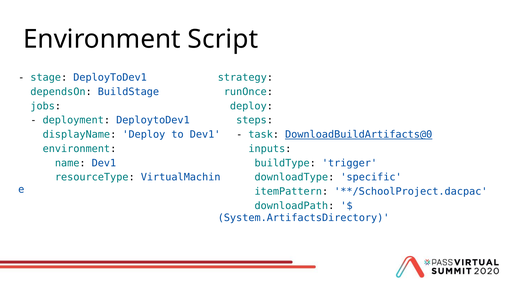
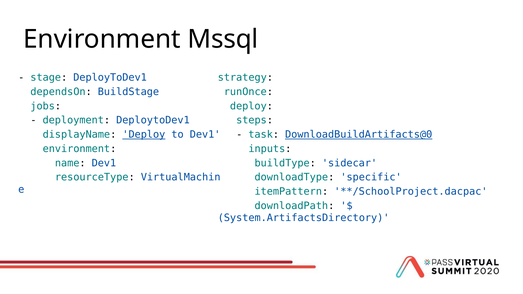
Script: Script -> Mssql (223, 39)
Deploy underline: none -> present (144, 135)
trigger: trigger -> sidecar (350, 163)
